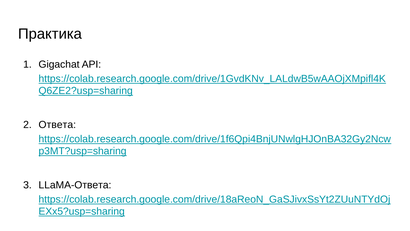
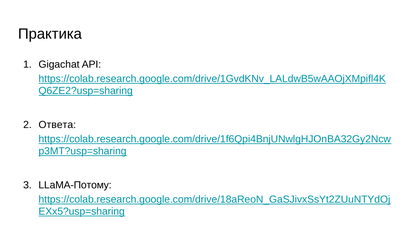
LLaMA-Ответа: LLaMA-Ответа -> LLaMA-Потому (75, 185)
